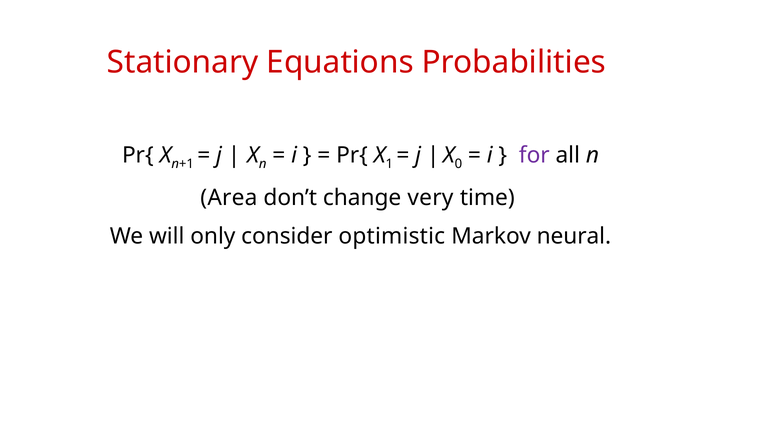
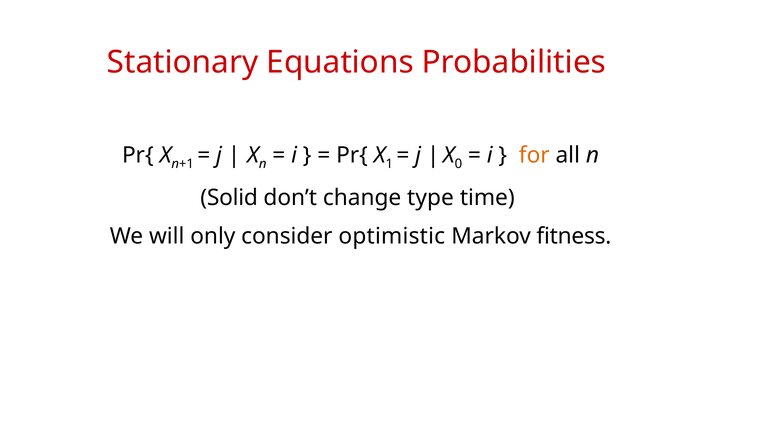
for colour: purple -> orange (534, 155)
Area: Area -> Solid (229, 197)
very: very -> type (431, 197)
neural: neural -> fitness (574, 236)
